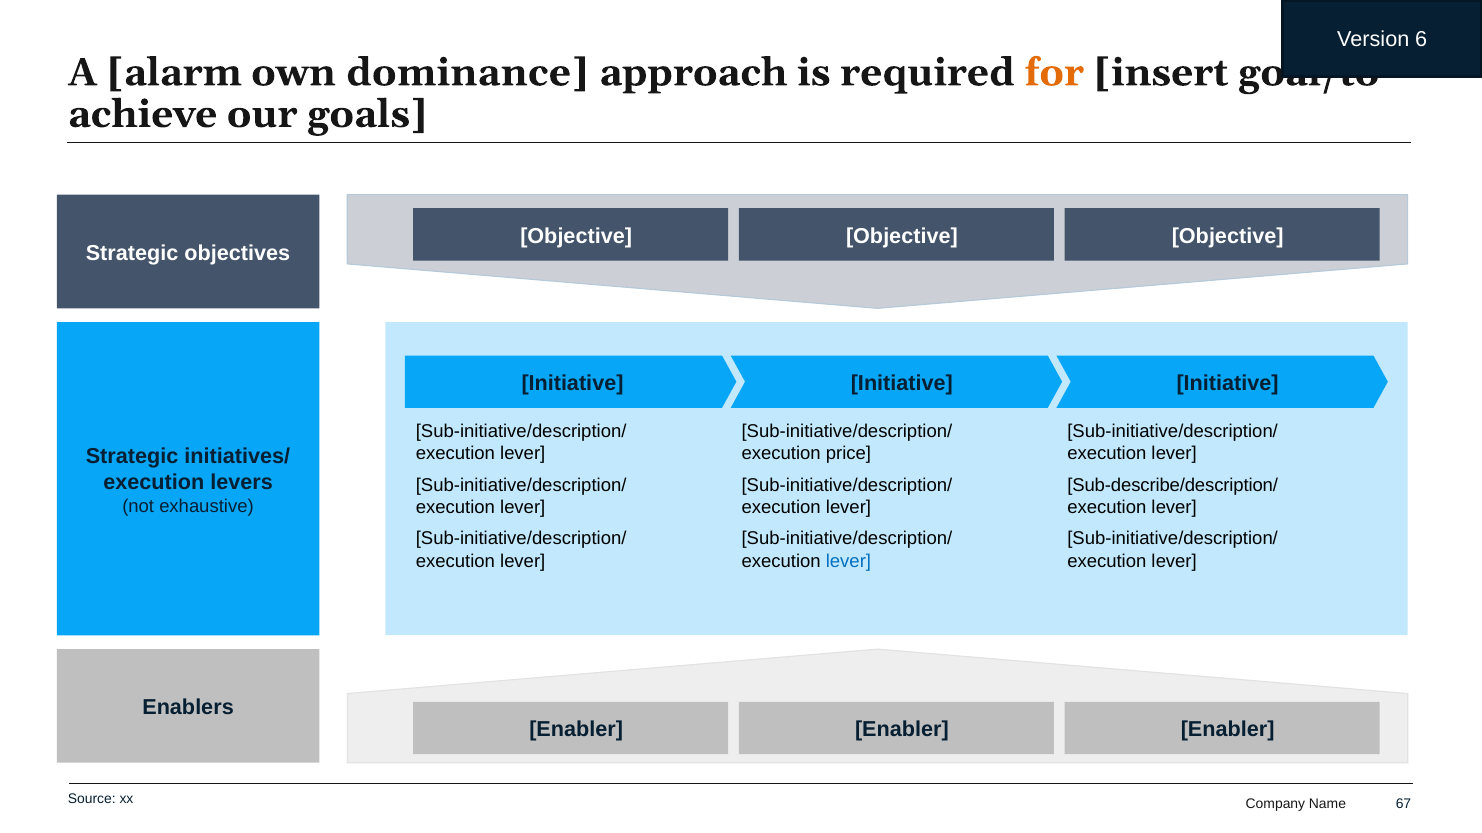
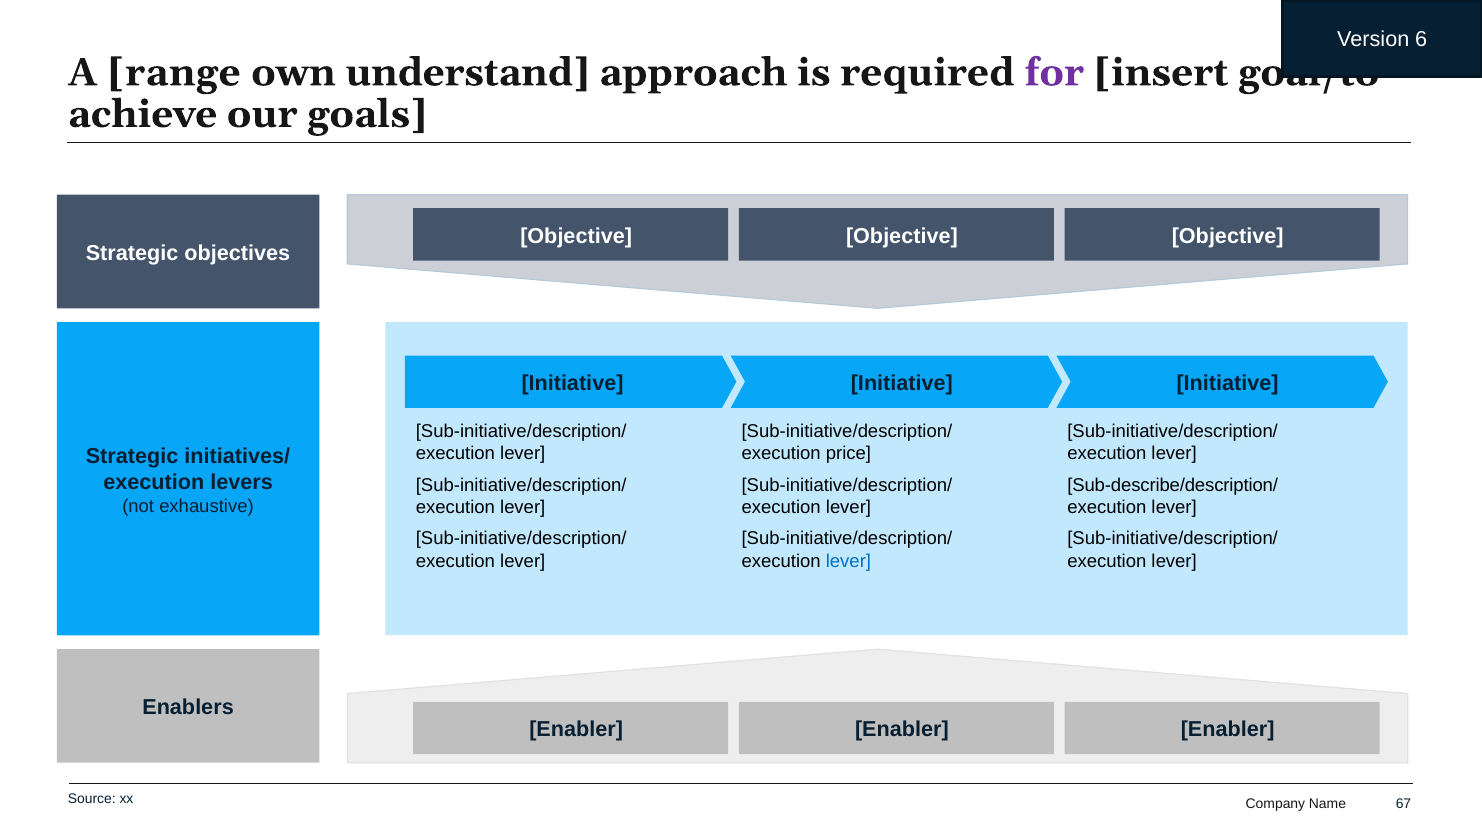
alarm: alarm -> range (174, 73)
dominance: dominance -> understand (468, 73)
for colour: orange -> purple (1054, 73)
